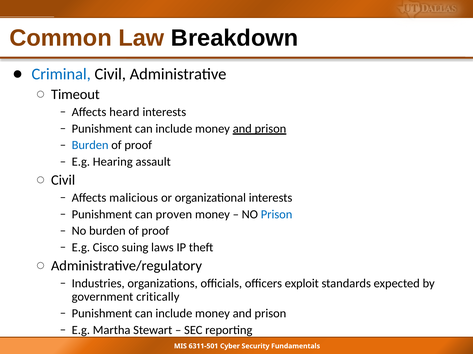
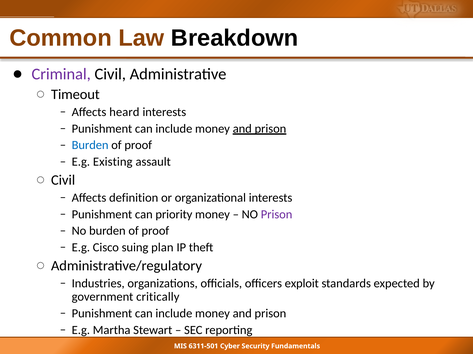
Criminal colour: blue -> purple (61, 74)
Hearing: Hearing -> Existing (113, 162)
malicious: malicious -> definition (134, 198)
proven: proven -> priority (174, 215)
Prison colour: blue -> purple (277, 215)
laws: laws -> plan (162, 248)
